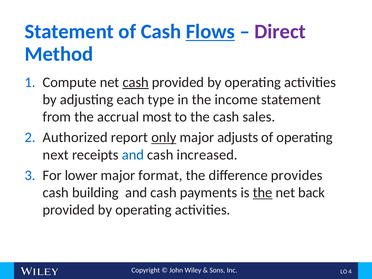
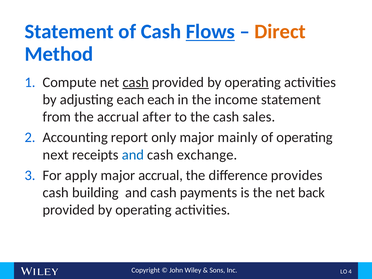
Direct colour: purple -> orange (280, 32)
each type: type -> each (161, 100)
most: most -> after (157, 117)
Authorized: Authorized -> Accounting (75, 137)
only underline: present -> none (164, 137)
adjusts: adjusts -> mainly (238, 137)
increased: increased -> exchange (207, 155)
lower: lower -> apply (81, 175)
major format: format -> accrual (161, 175)
the underline: present -> none (263, 193)
